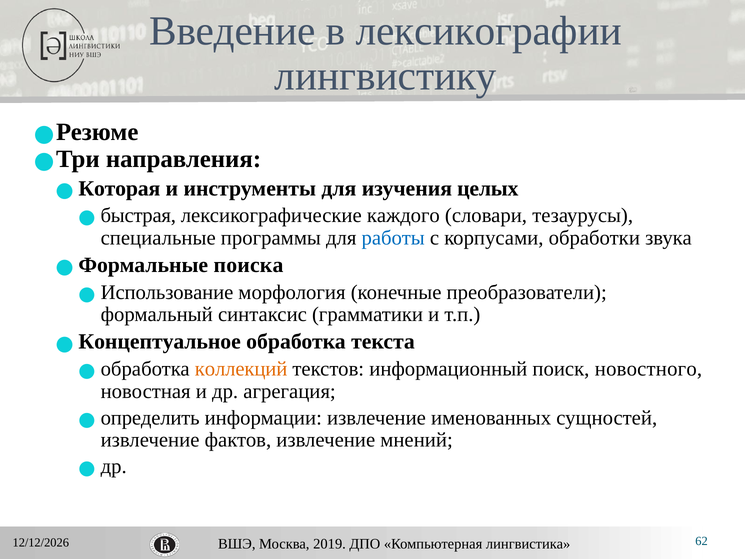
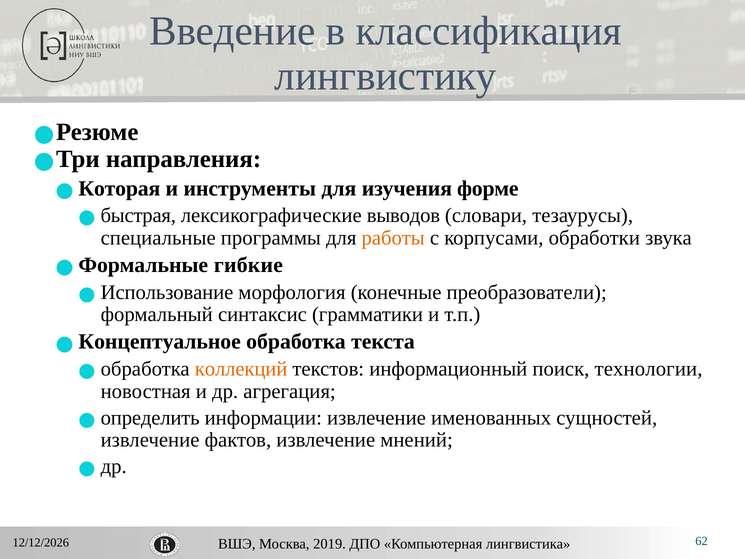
лексикографии: лексикографии -> классификация (489, 31)
целых: целых -> форме (488, 188)
каждого: каждого -> выводов (403, 215)
работы colour: blue -> orange (393, 238)
поиска: поиска -> гибкие (248, 265)
новостного: новостного -> технологии (649, 369)
